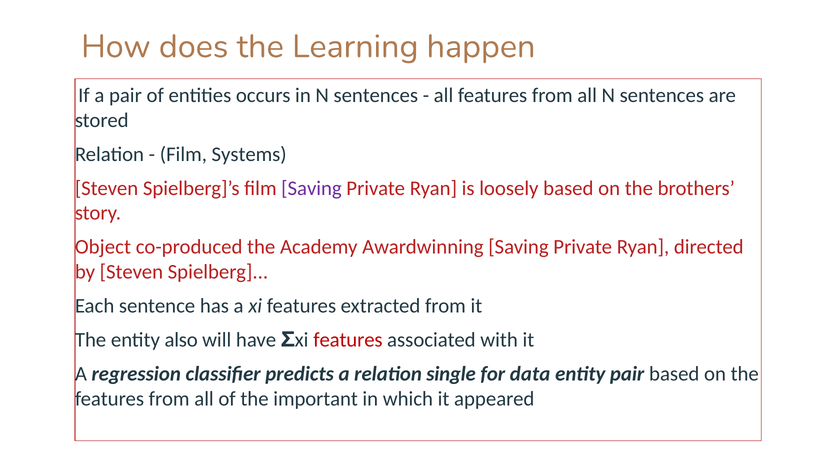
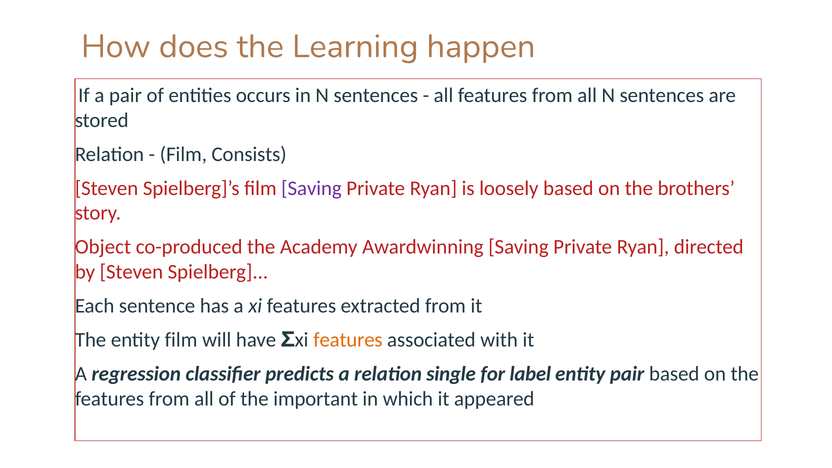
Systems: Systems -> Consists (249, 154)
entity also: also -> film (181, 340)
features colour: red -> orange (348, 340)
data: data -> label (530, 374)
